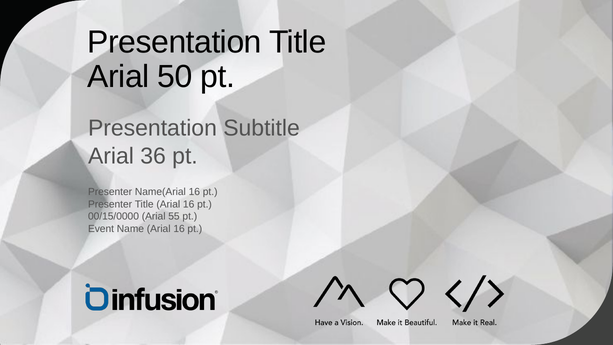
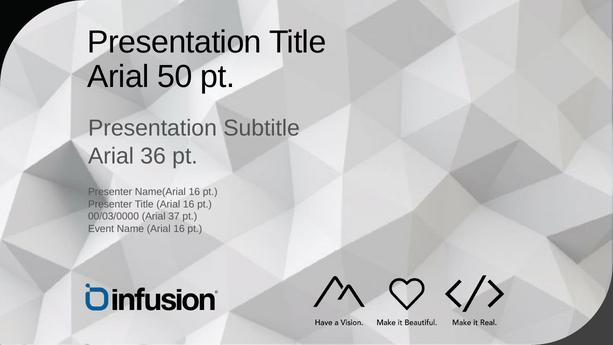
00/15/0000: 00/15/0000 -> 00/03/0000 (113, 216)
55: 55 -> 37 (174, 216)
